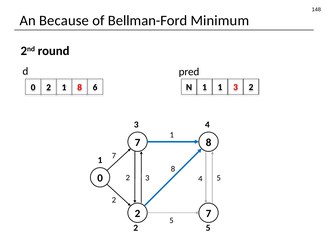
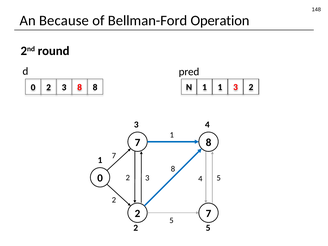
Minimum: Minimum -> Operation (220, 21)
0 2 1: 1 -> 3 (64, 87)
8 6: 6 -> 8 (95, 87)
